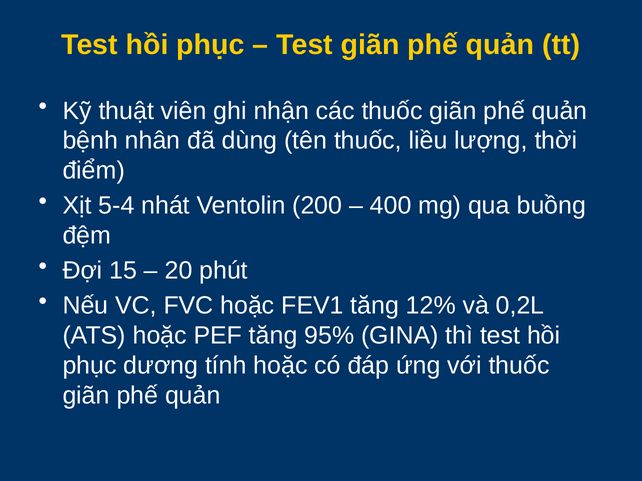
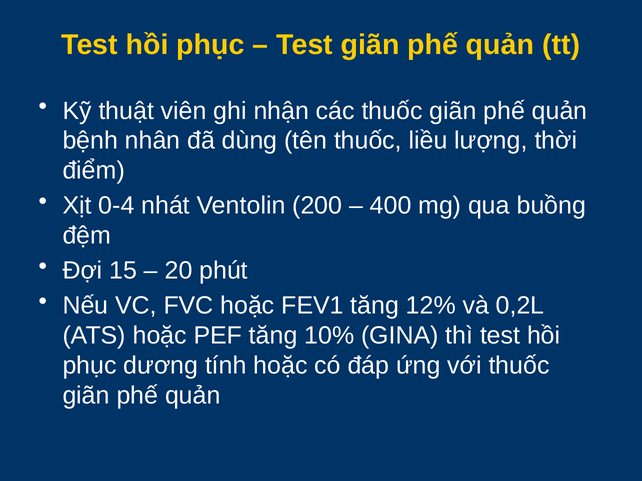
5-4: 5-4 -> 0-4 (117, 206)
95%: 95% -> 10% (329, 336)
